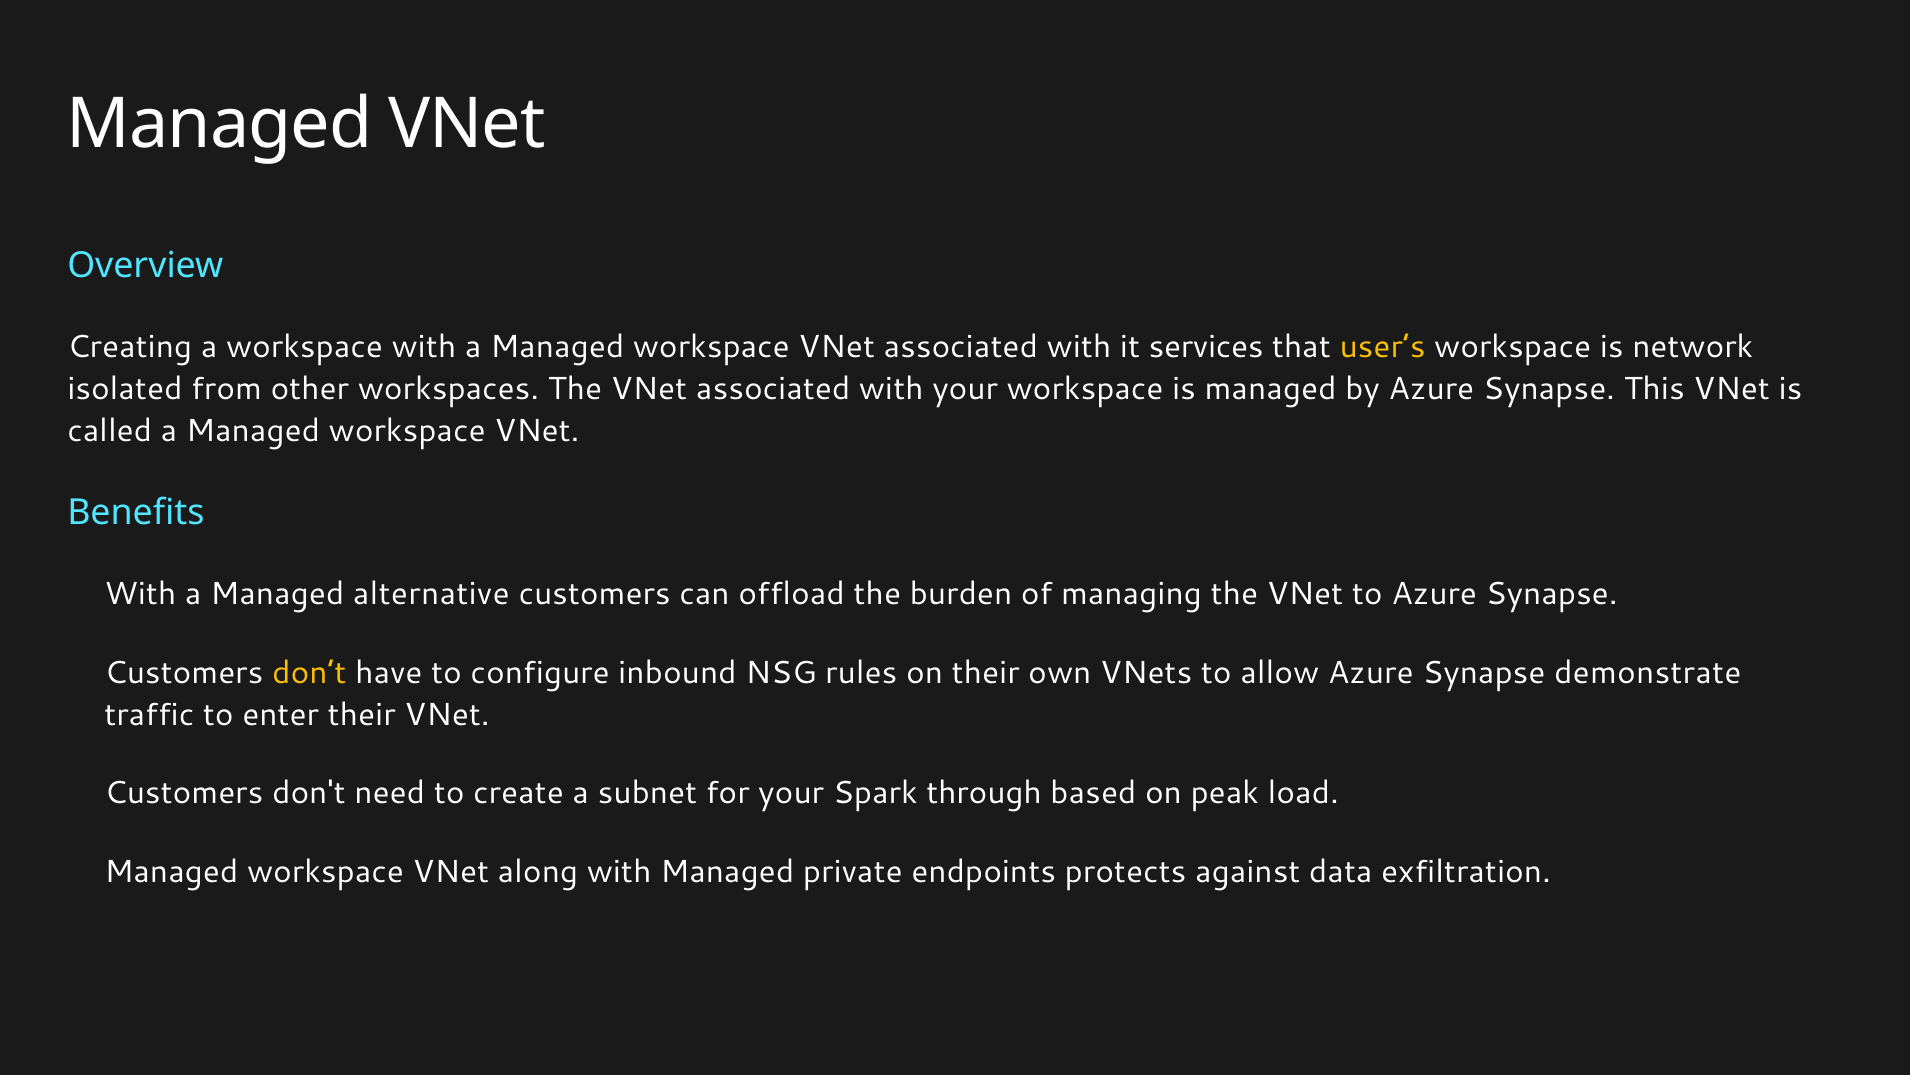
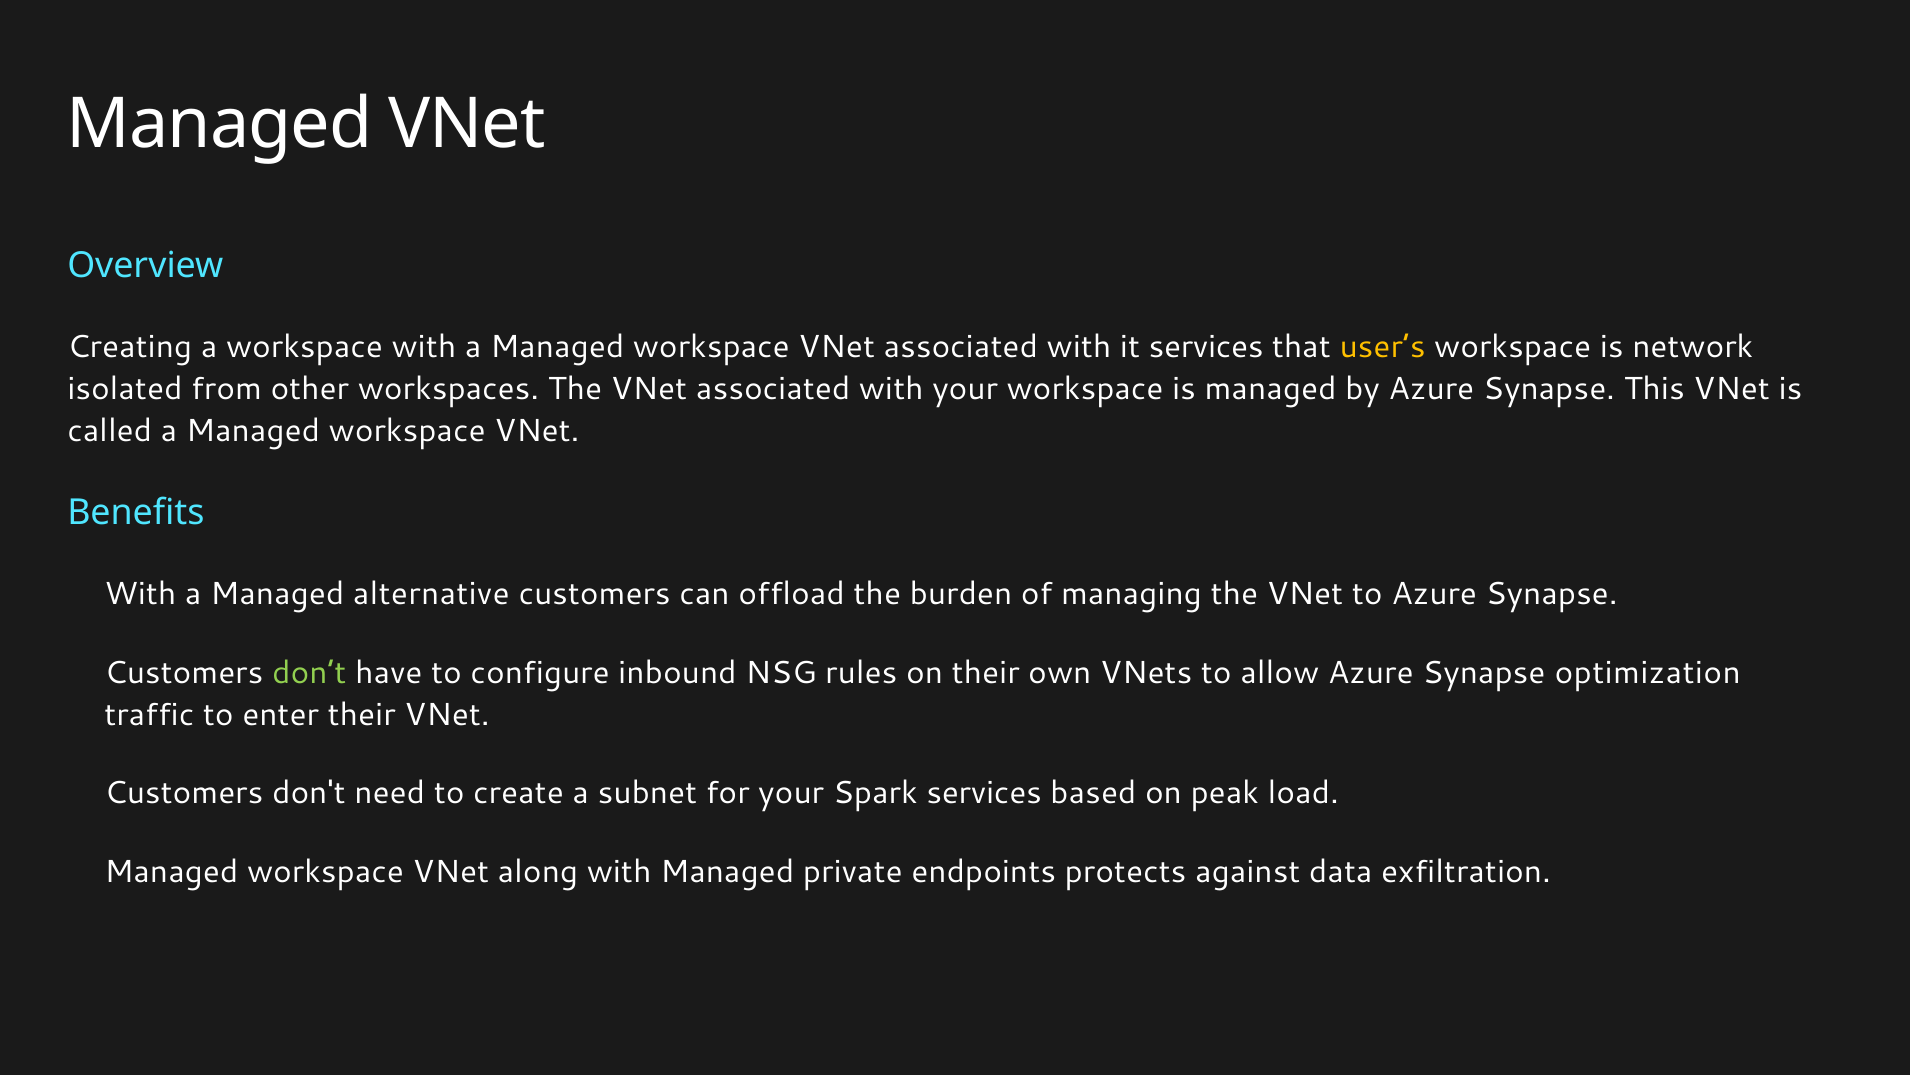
don’t colour: yellow -> light green (309, 672)
demonstrate: demonstrate -> optimization (1648, 672)
Spark through: through -> services (984, 793)
